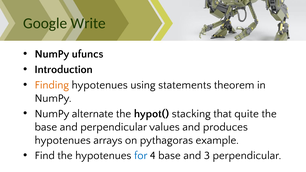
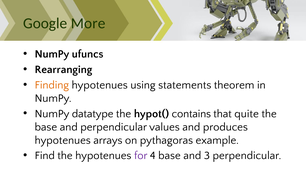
Write: Write -> More (88, 23)
Introduction: Introduction -> Rearranging (63, 70)
alternate: alternate -> datatype (93, 114)
stacking: stacking -> contains (191, 114)
for colour: blue -> purple (141, 156)
